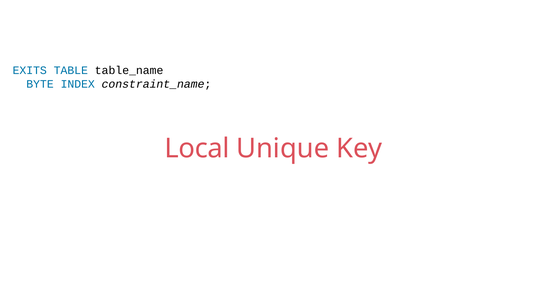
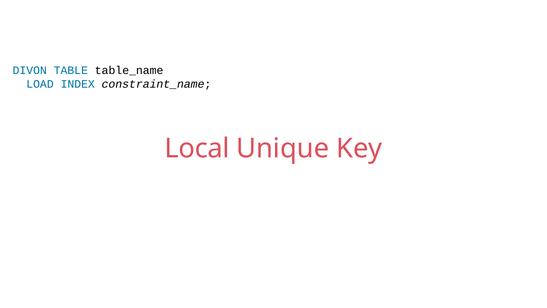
EXITS: EXITS -> DIVON (30, 70)
BYTE: BYTE -> LOAD (40, 84)
